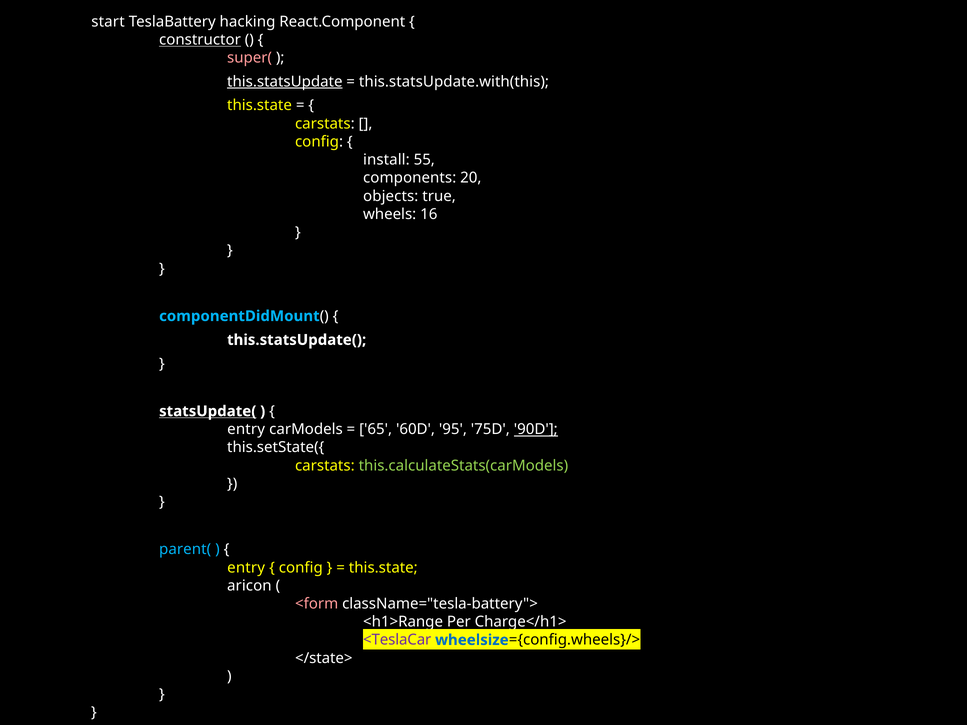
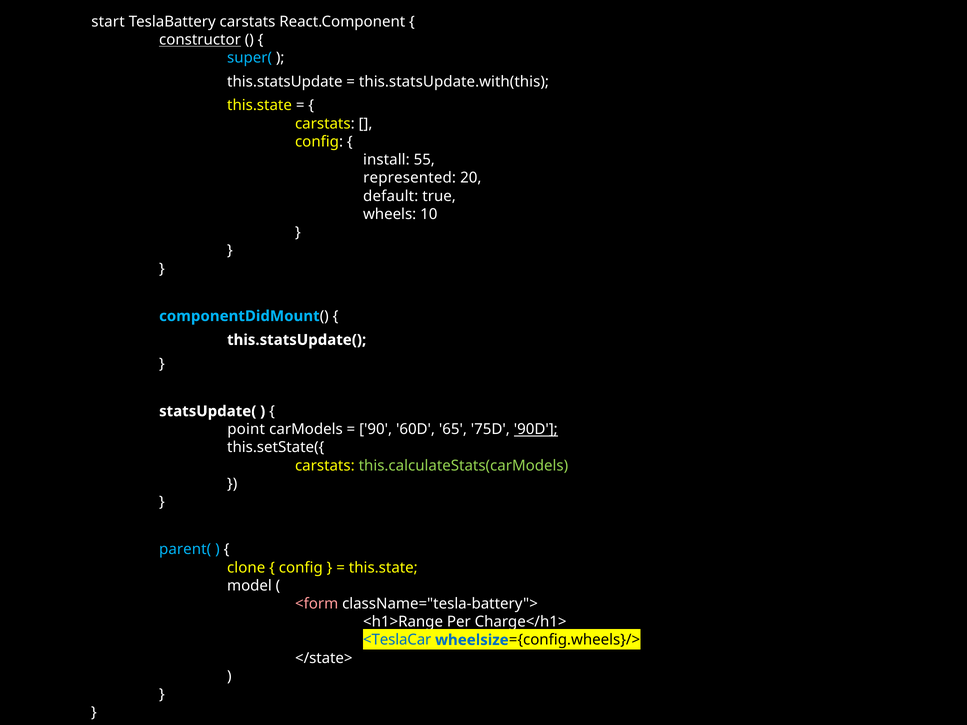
TeslaBattery hacking: hacking -> carstats (248, 22)
super( colour: pink -> light blue (250, 58)
this.statsUpdate underline: present -> none (285, 82)
components: components -> represented (410, 178)
objects: objects -> default (391, 196)
16: 16 -> 10 (429, 214)
statsUpdate( underline: present -> none (208, 411)
entry: entry -> point (246, 430)
65: 65 -> 90 (376, 430)
95: 95 -> 65 (453, 430)
entry: entry -> clone (246, 568)
aricon: aricon -> model (249, 586)
<TeslaCar colour: purple -> blue (397, 640)
